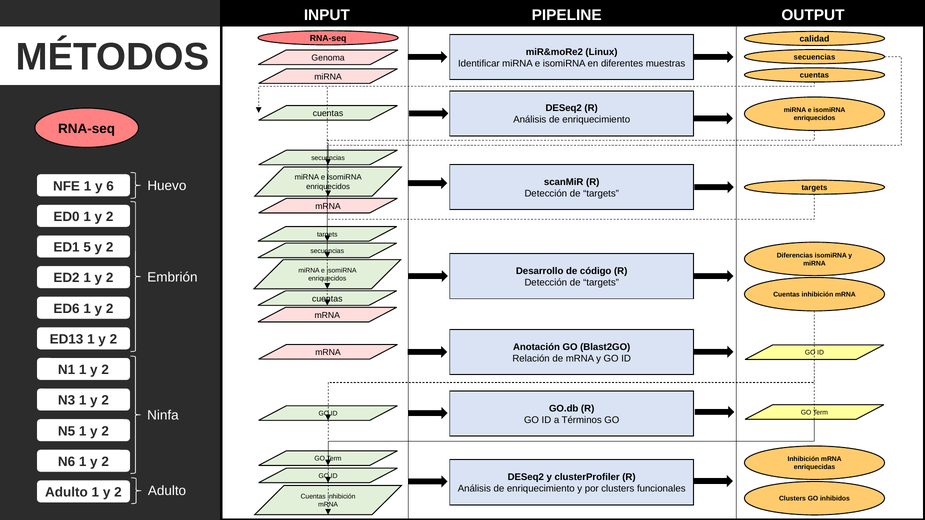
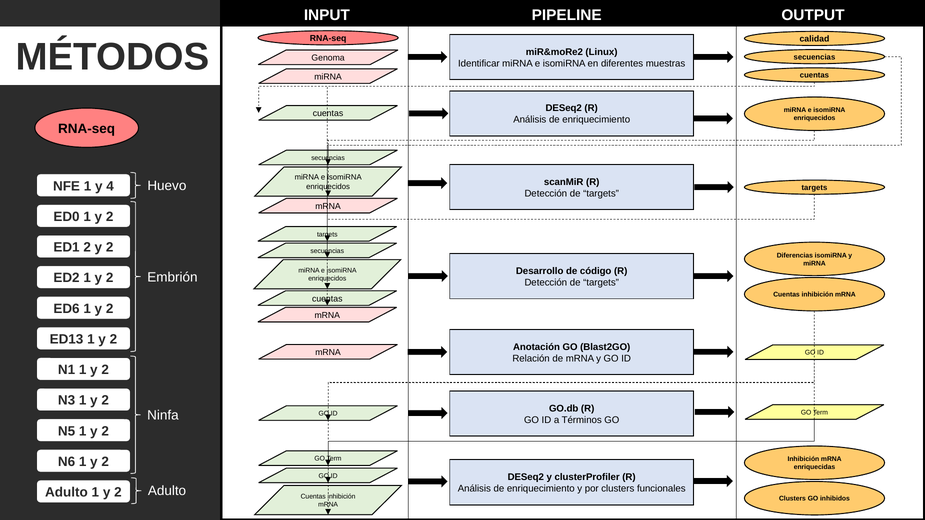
6: 6 -> 4 (110, 186)
ED1 5: 5 -> 2 (87, 248)
